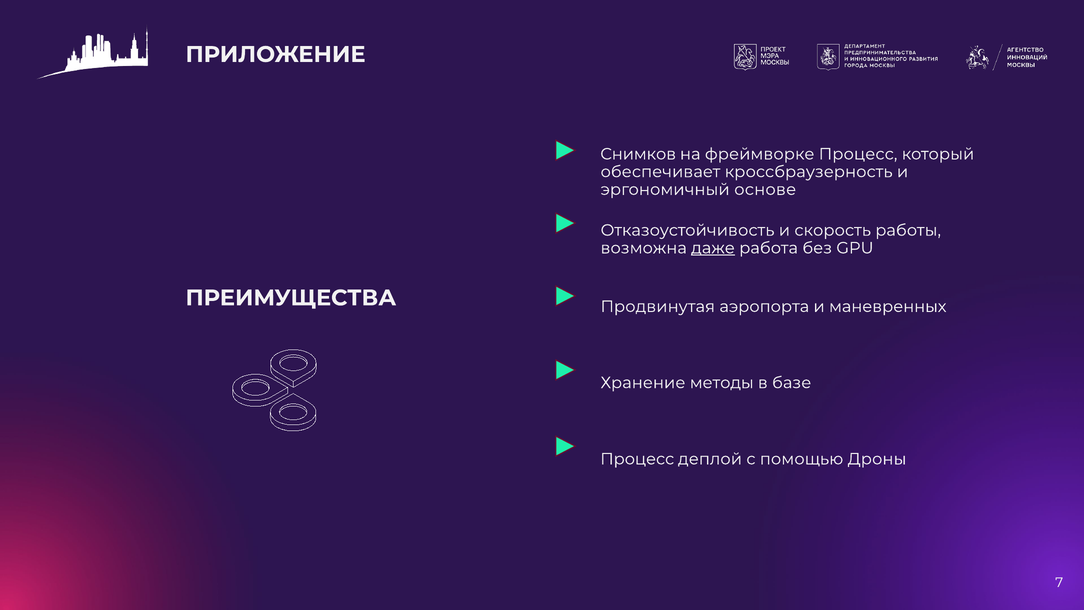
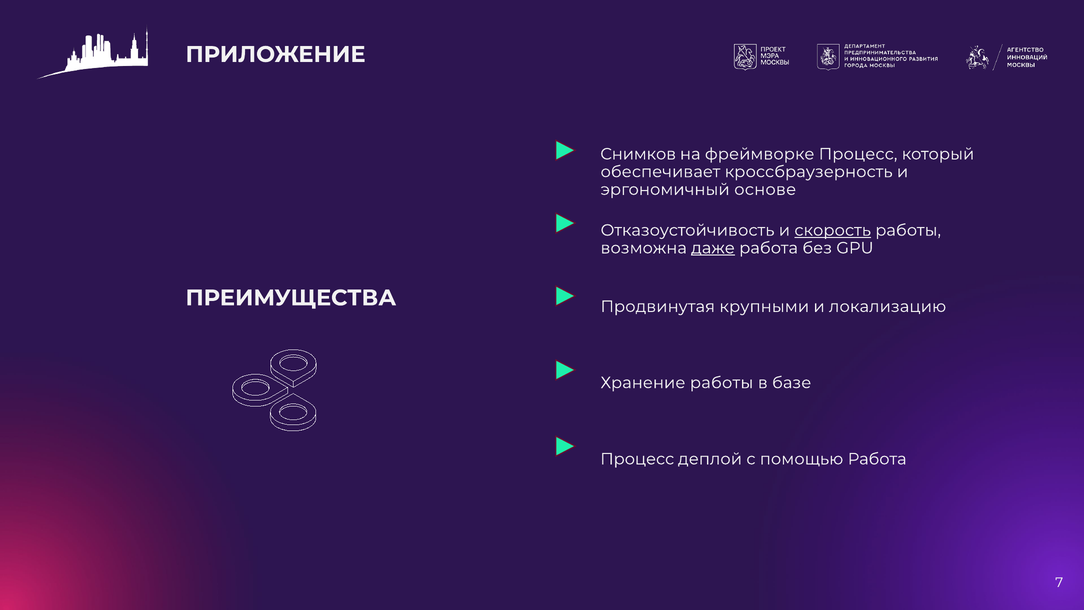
скорость underline: none -> present (833, 230)
аэропорта: аэропорта -> крупными (764, 306)
маневренных: маневренных -> локализацию (888, 306)
Хранение методы: методы -> работы (722, 383)
помощью Дроны: Дроны -> Работа (877, 459)
